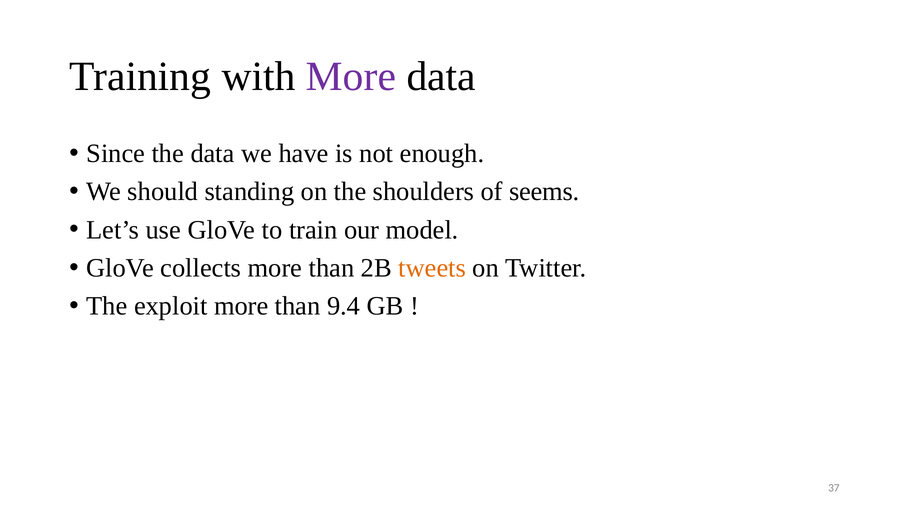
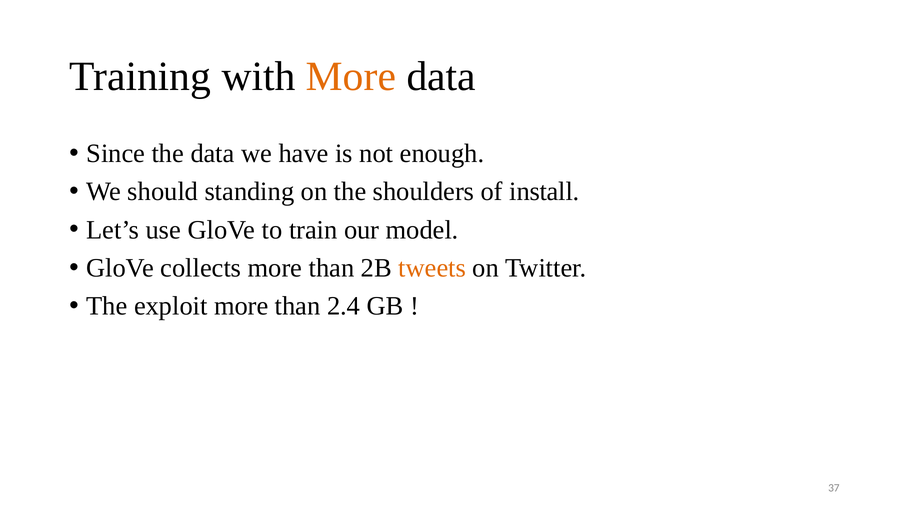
More colour: purple -> orange (351, 76)
seems: seems -> install (544, 192)
9.4: 9.4 -> 2.4 (344, 306)
